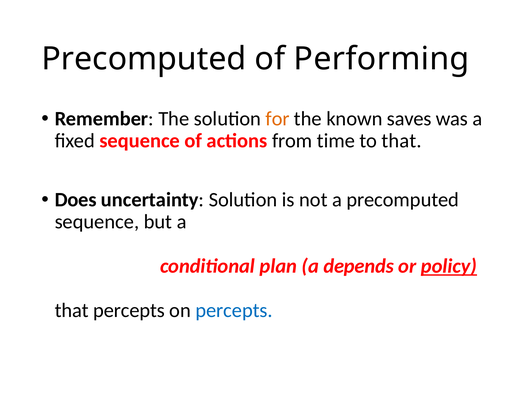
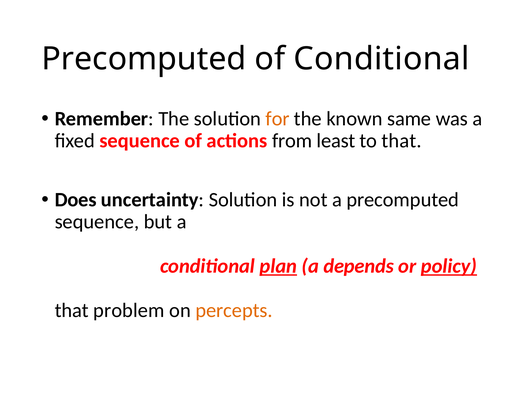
of Performing: Performing -> Conditional (382, 59)
saves: saves -> same (409, 119)
time: time -> least (336, 141)
plan underline: none -> present (278, 266)
that percepts: percepts -> problem (129, 311)
percepts colour: blue -> orange (234, 311)
